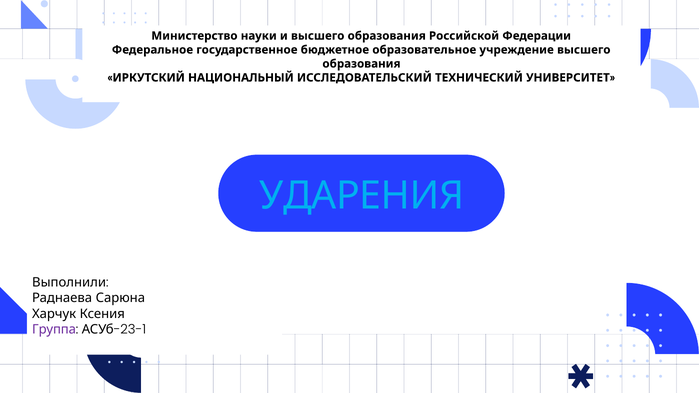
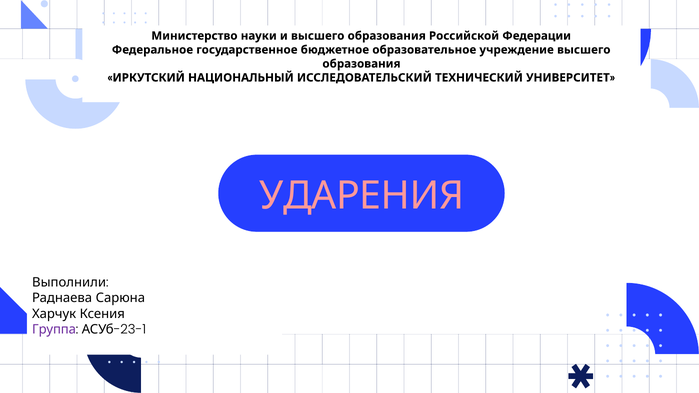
УДАРЕНИЯ colour: light blue -> pink (362, 196)
